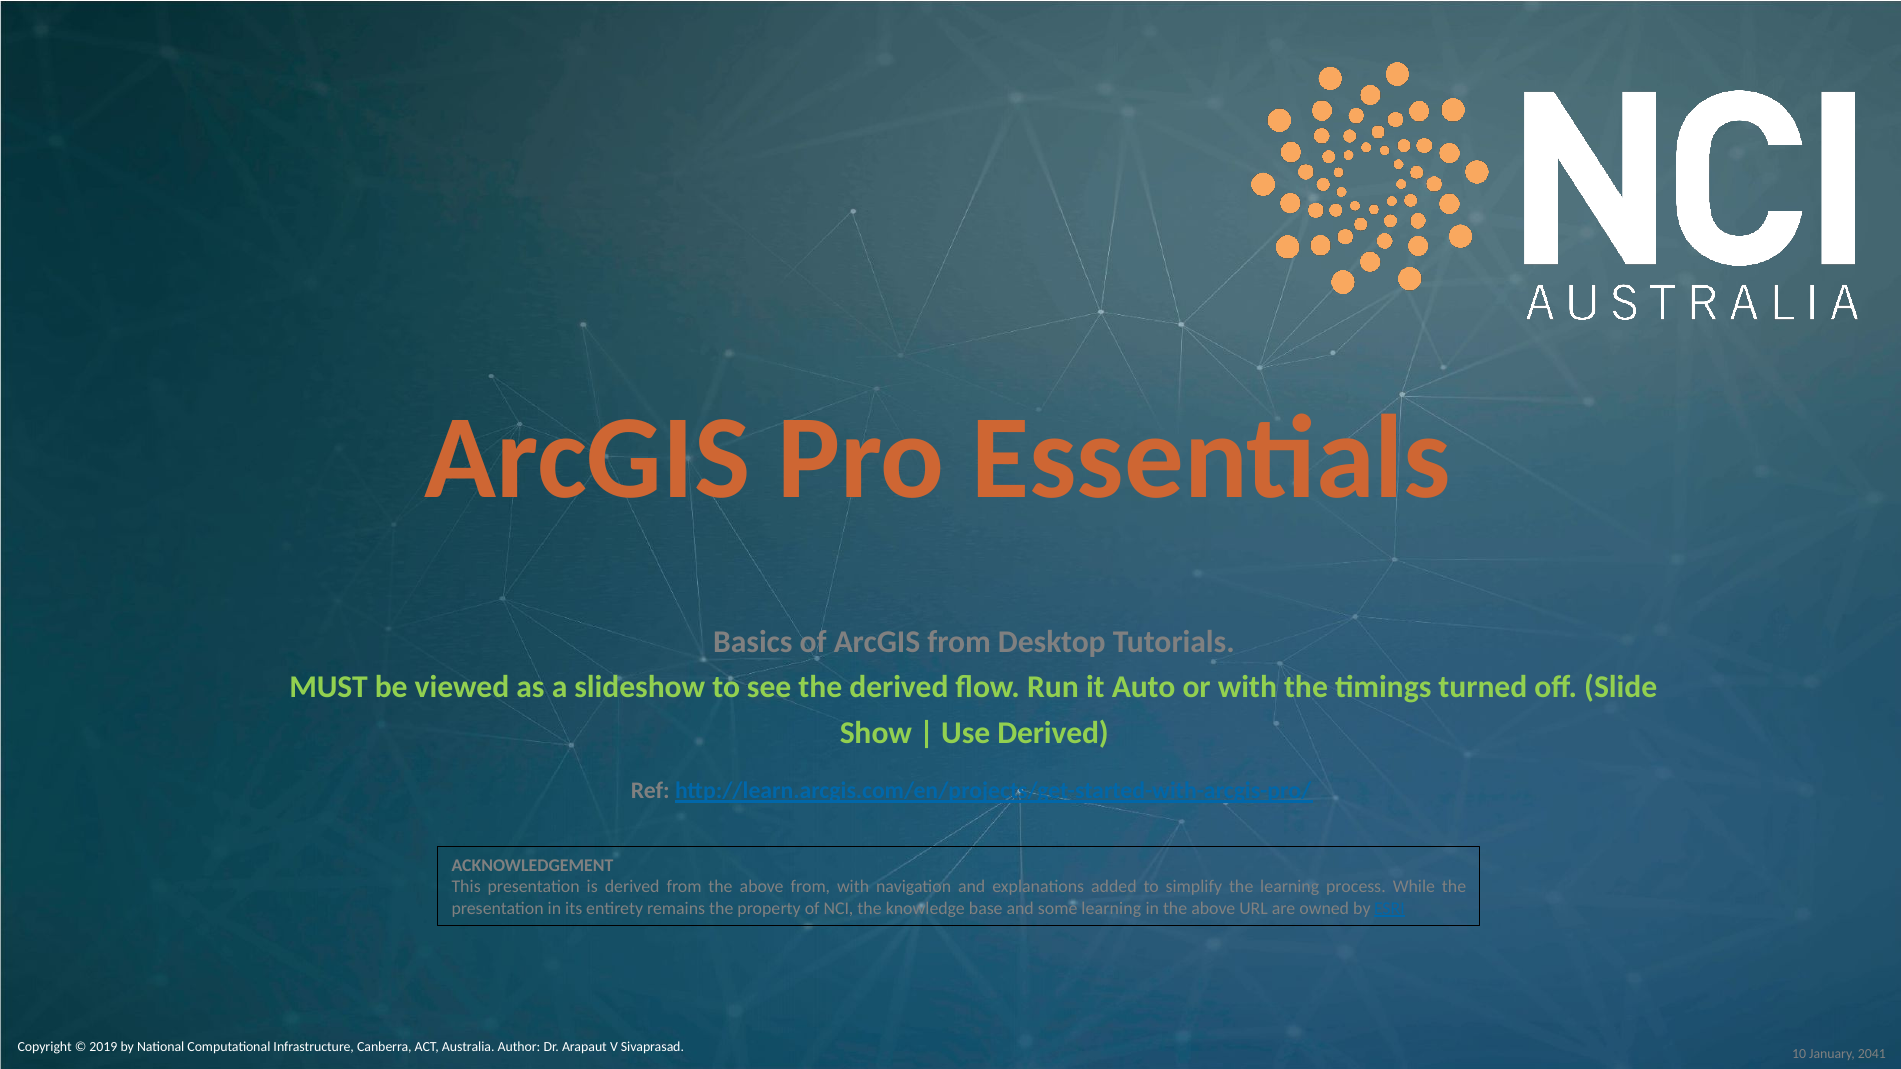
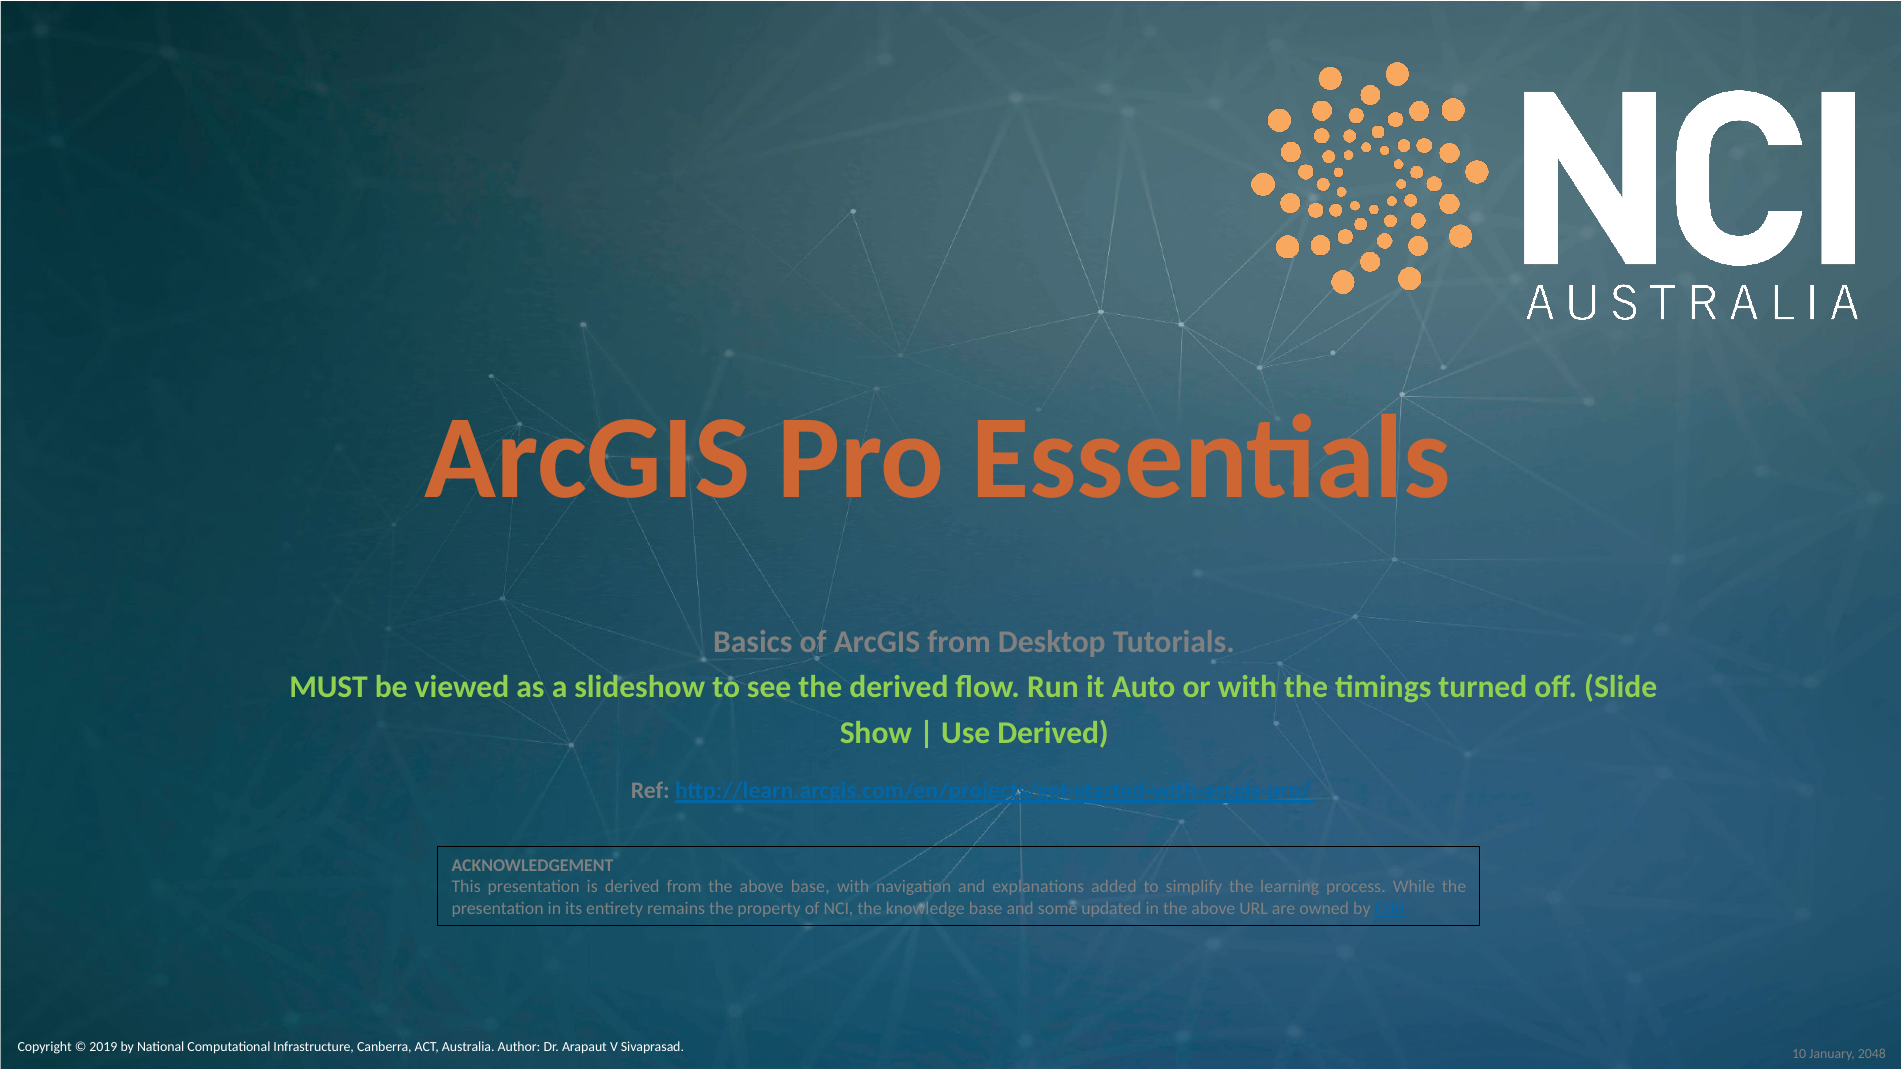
above from: from -> base (810, 887)
some learning: learning -> updated (1112, 909)
2041: 2041 -> 2048 (1872, 1054)
